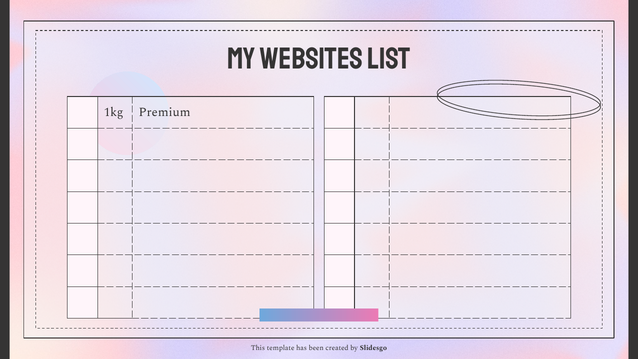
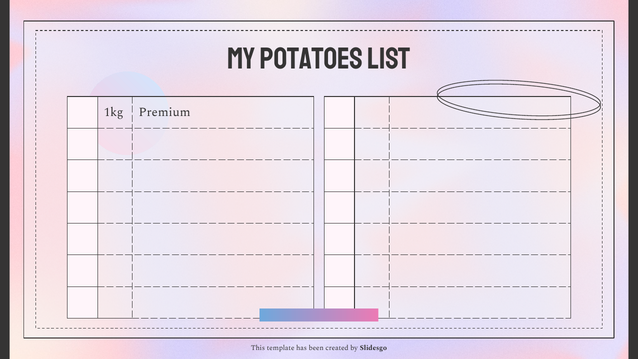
websites: websites -> potatoes (311, 59)
